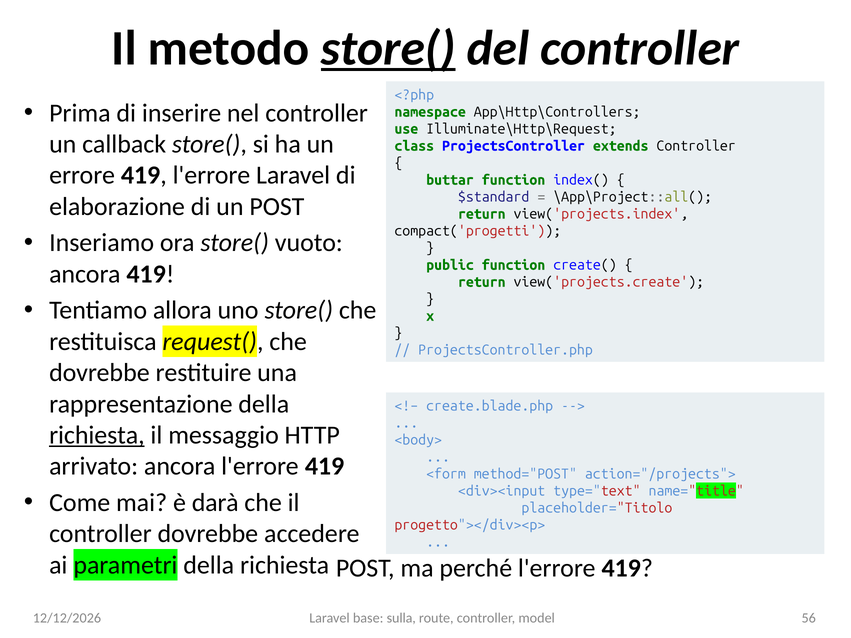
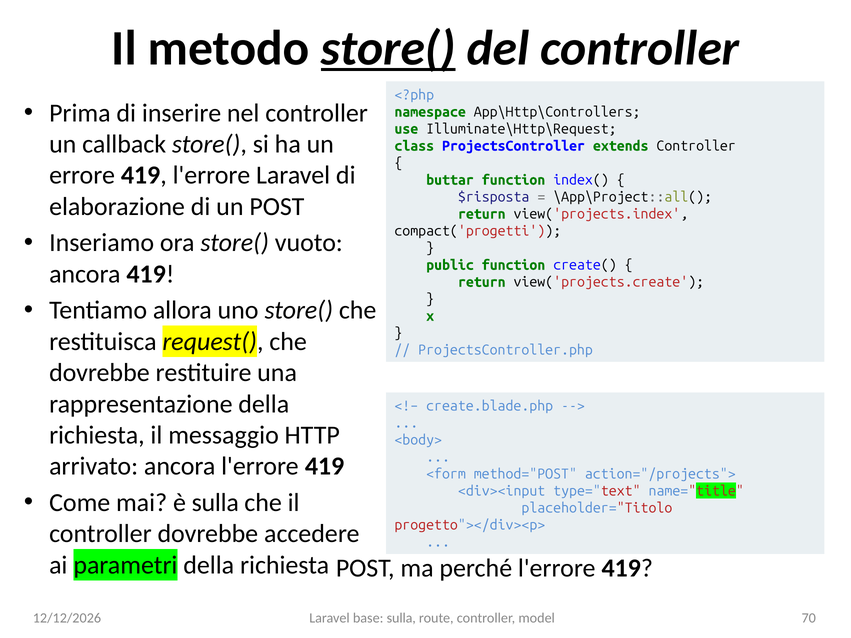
$standard: $standard -> $risposta (494, 197)
richiesta underline: present -> none (97, 435)
è darà: darà -> sulla (215, 503)
56: 56 -> 70 (809, 618)
